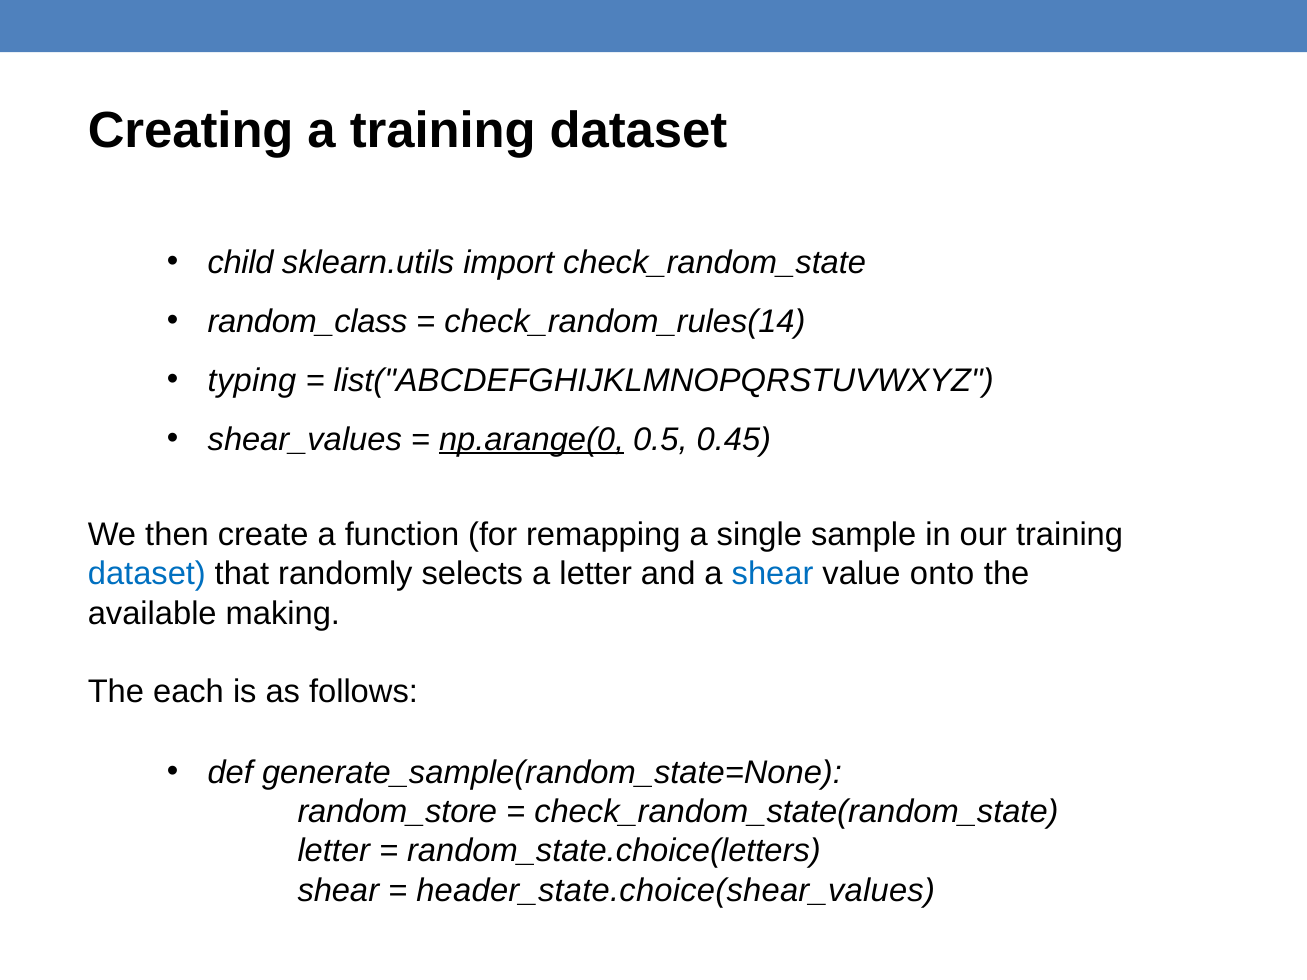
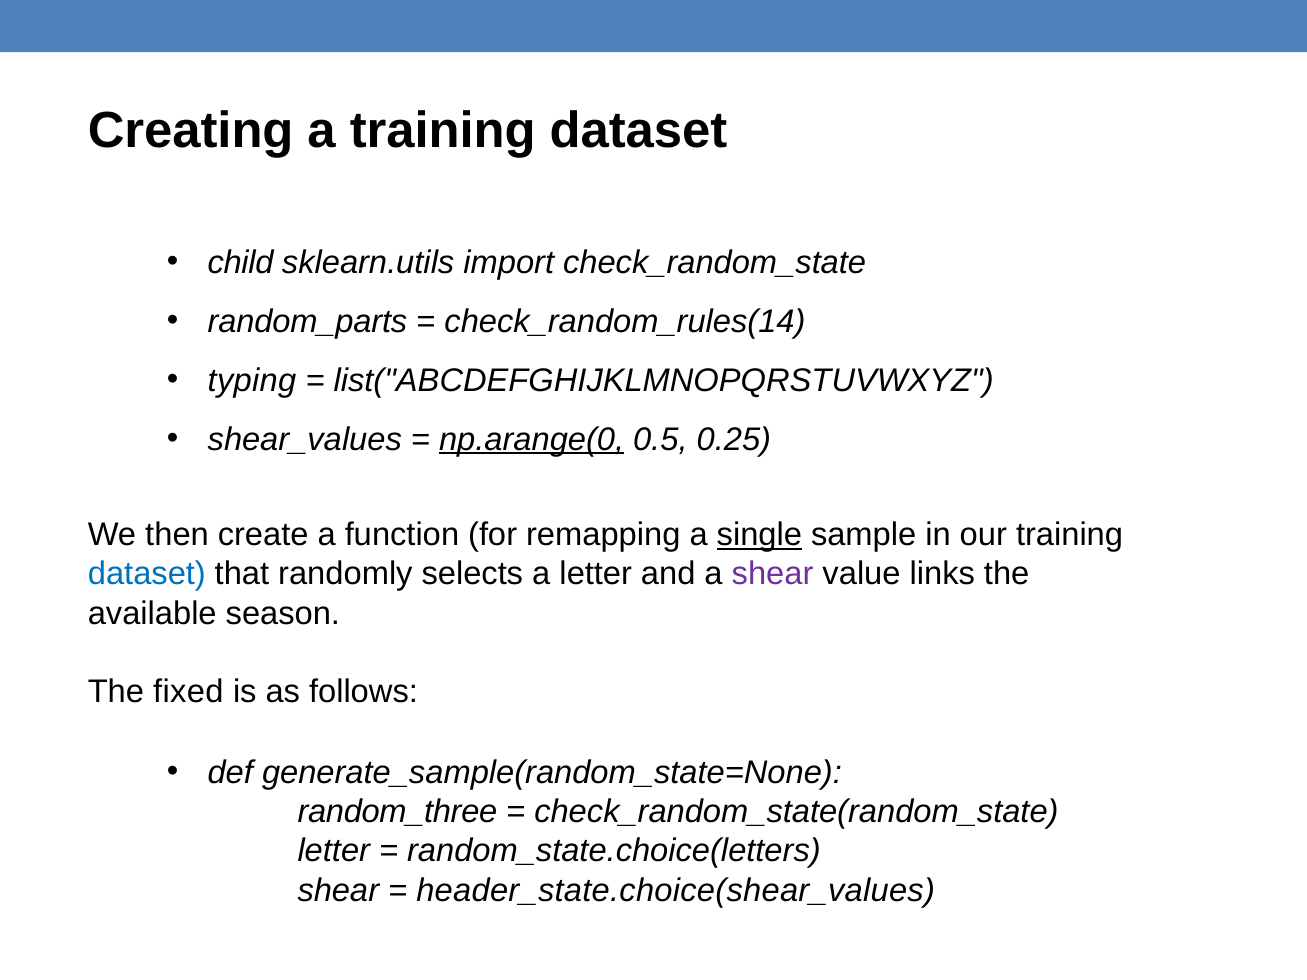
random_class: random_class -> random_parts (307, 322)
0.45: 0.45 -> 0.25 (734, 439)
single underline: none -> present (759, 535)
shear colour: blue -> purple (773, 574)
onto: onto -> links (942, 574)
making: making -> season (283, 613)
each: each -> fixed (188, 692)
random_store: random_store -> random_three (397, 812)
